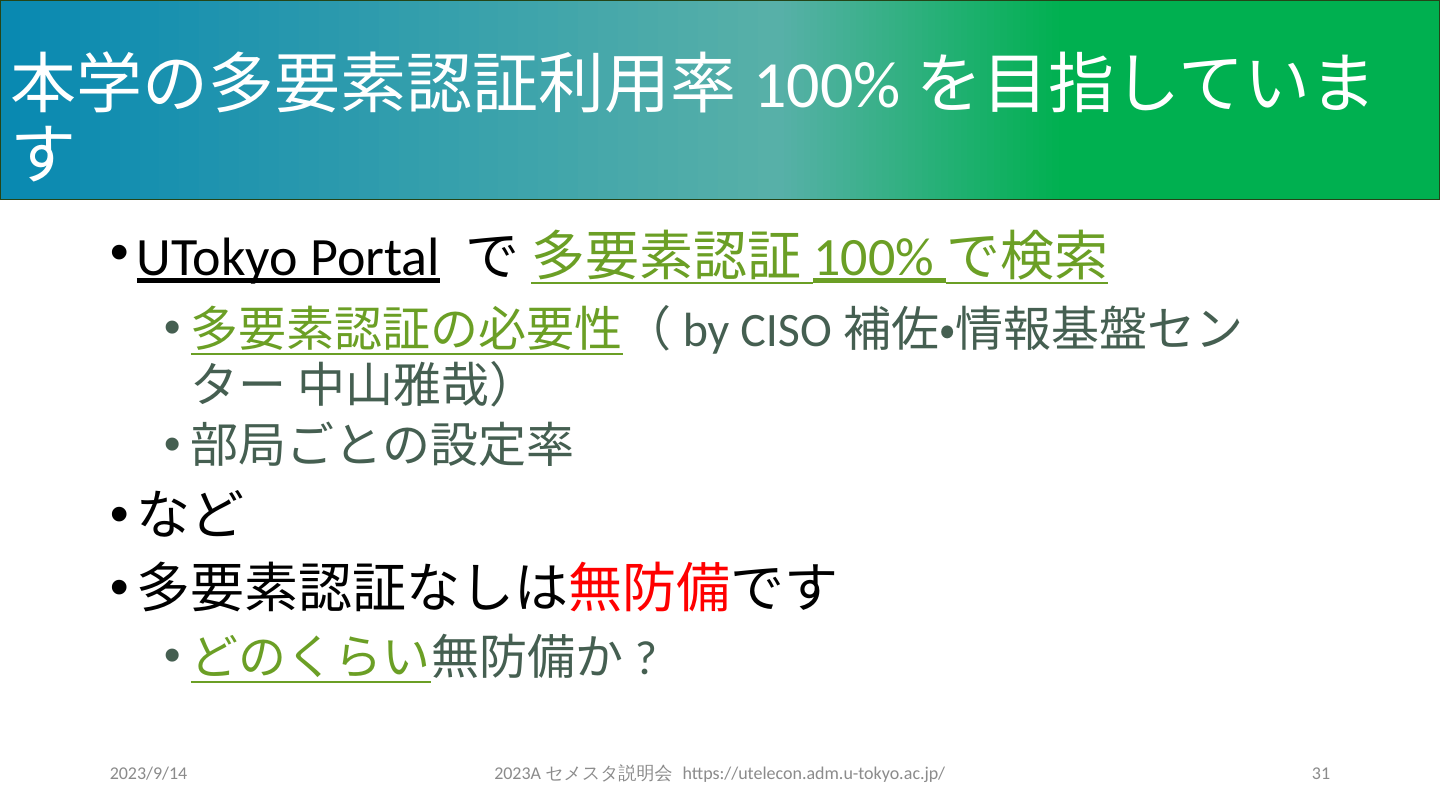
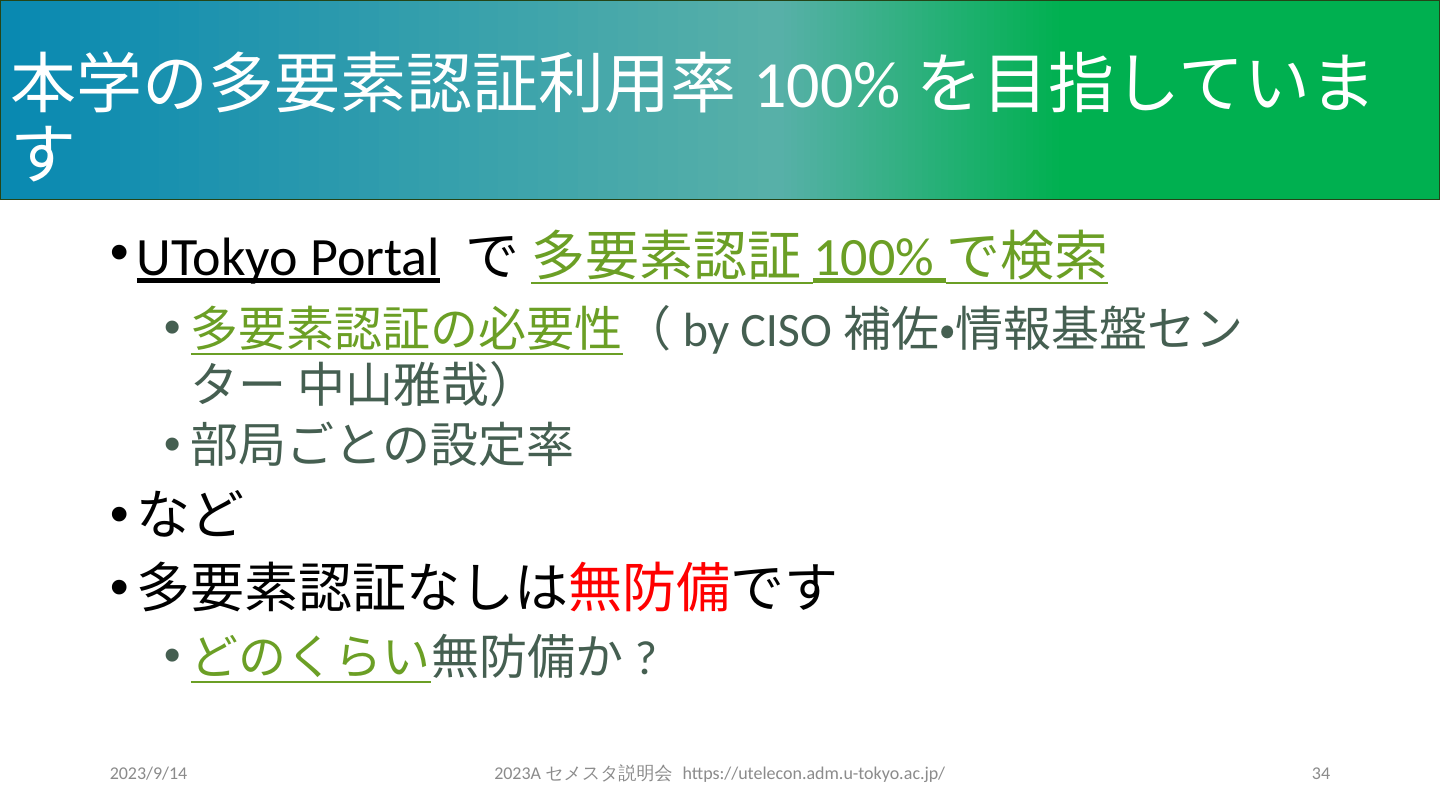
31: 31 -> 34 (1321, 773)
